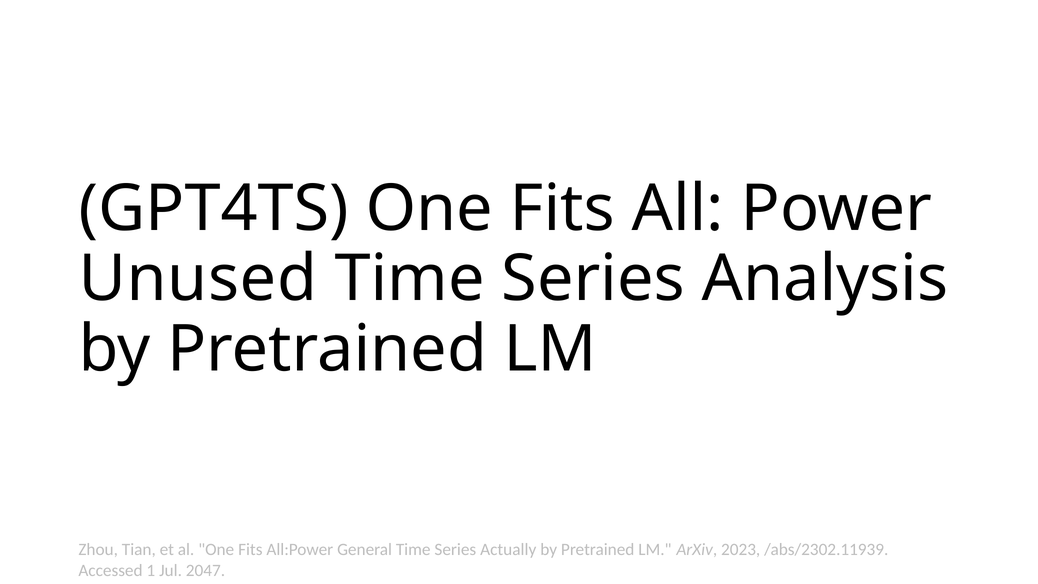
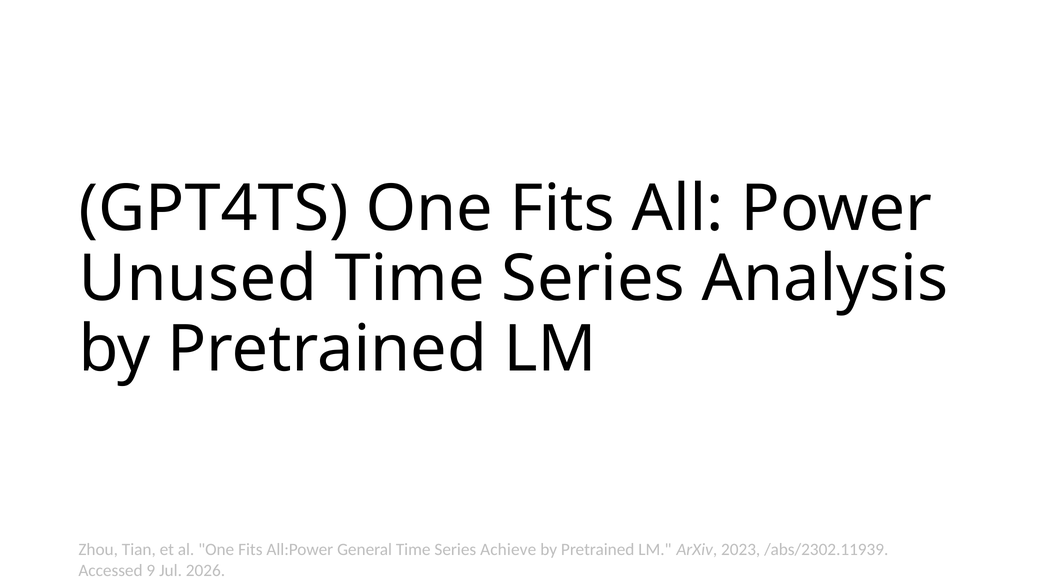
Actually: Actually -> Achieve (508, 549)
1: 1 -> 9 (151, 570)
2047: 2047 -> 2026 (205, 570)
